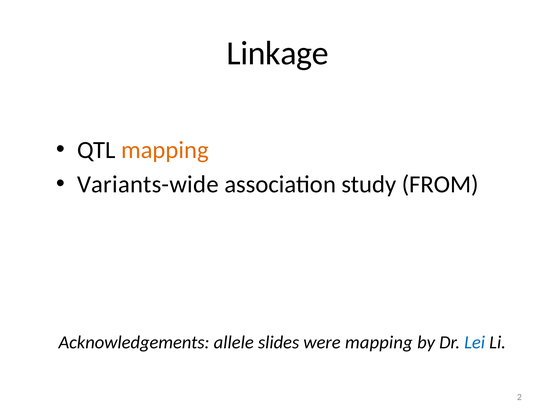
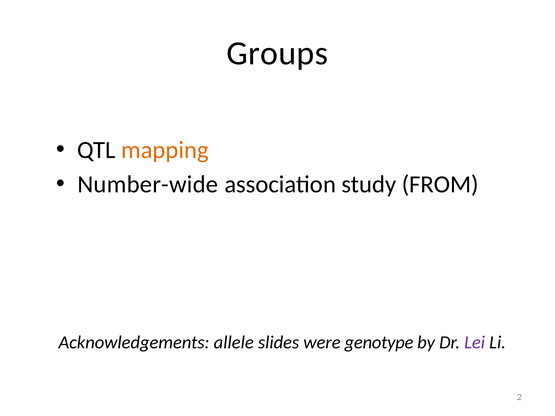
Linkage: Linkage -> Groups (277, 54)
Variants-wide: Variants-wide -> Number-wide (148, 185)
were mapping: mapping -> genotype (379, 343)
Lei colour: blue -> purple (475, 343)
